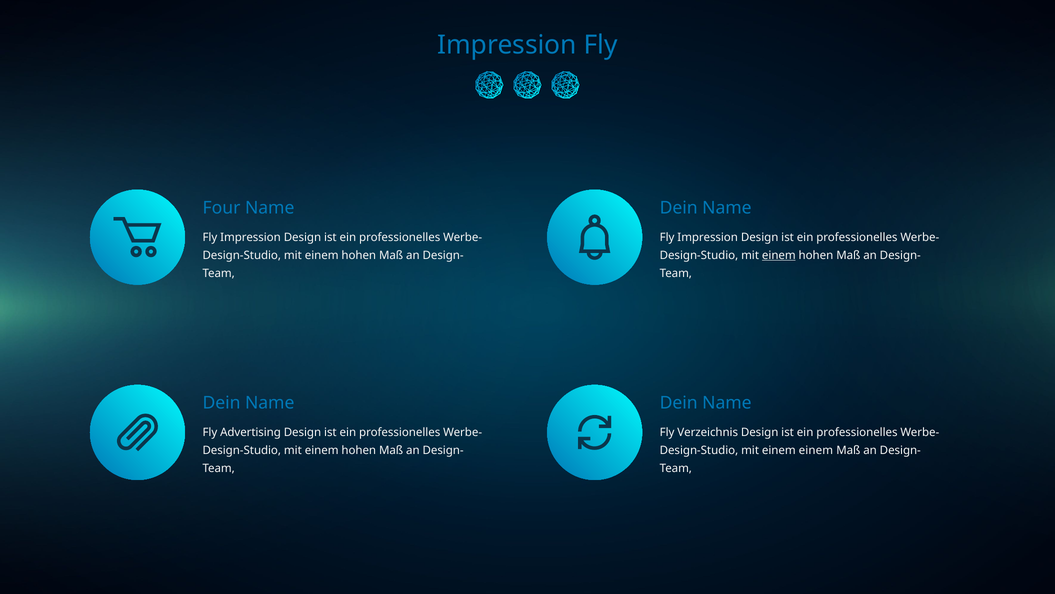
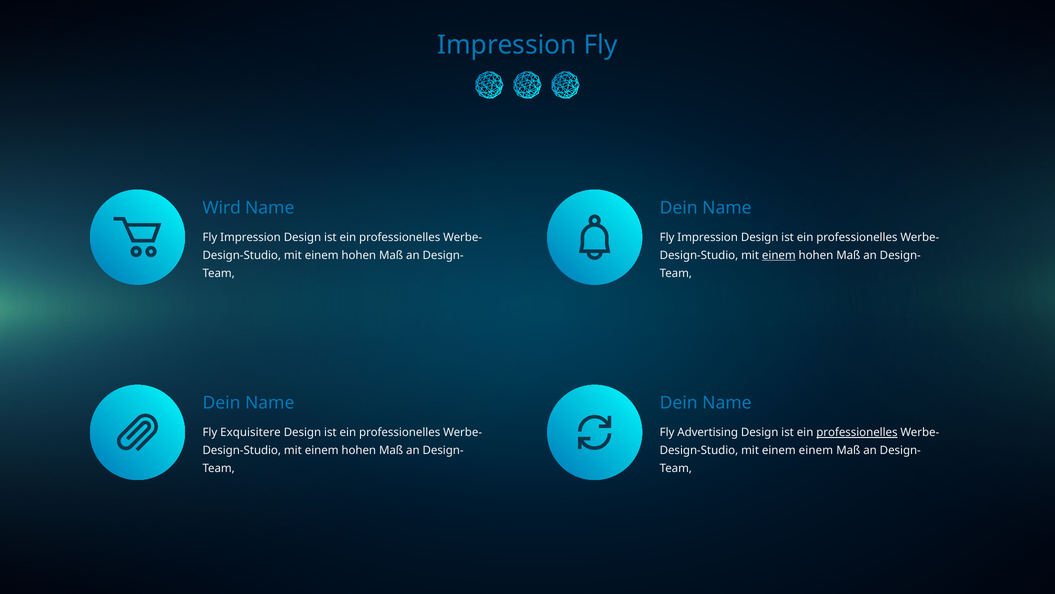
Four: Four -> Wird (222, 208)
Advertising: Advertising -> Exquisitere (250, 432)
Verzeichnis: Verzeichnis -> Advertising (708, 432)
professionelles underline: none -> present (857, 432)
